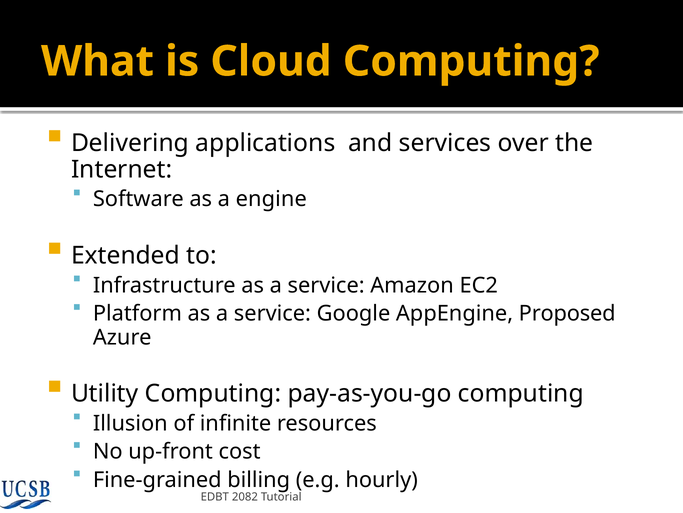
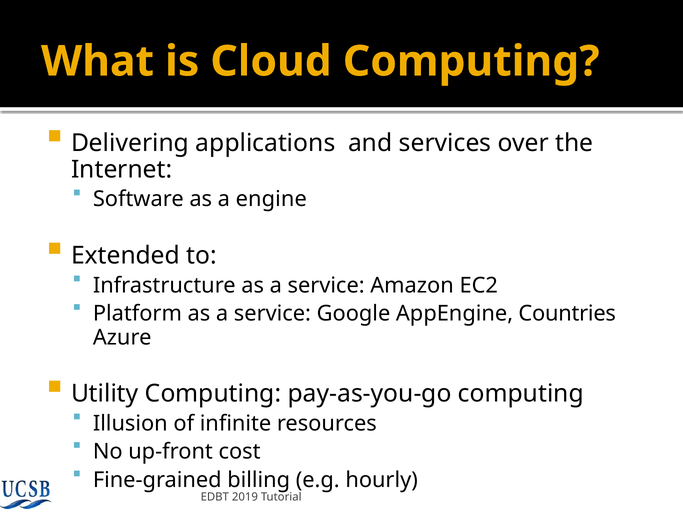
Proposed: Proposed -> Countries (567, 313)
2082: 2082 -> 2019 (245, 496)
